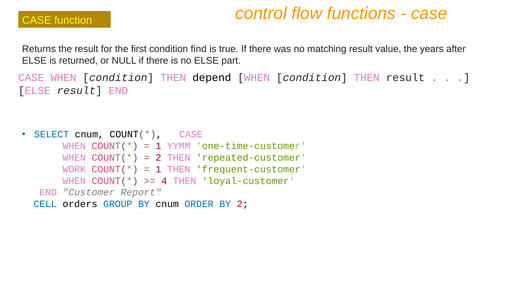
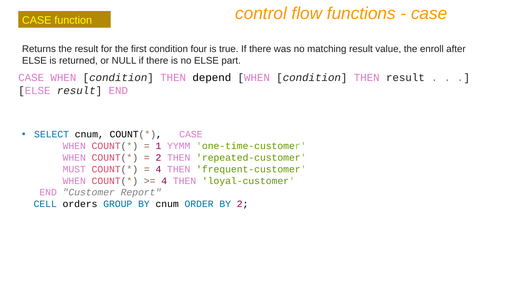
find: find -> four (199, 49)
years: years -> enroll (432, 49)
WORK: WORK -> MUST (74, 169)
1: 1 -> 4 (158, 169)
